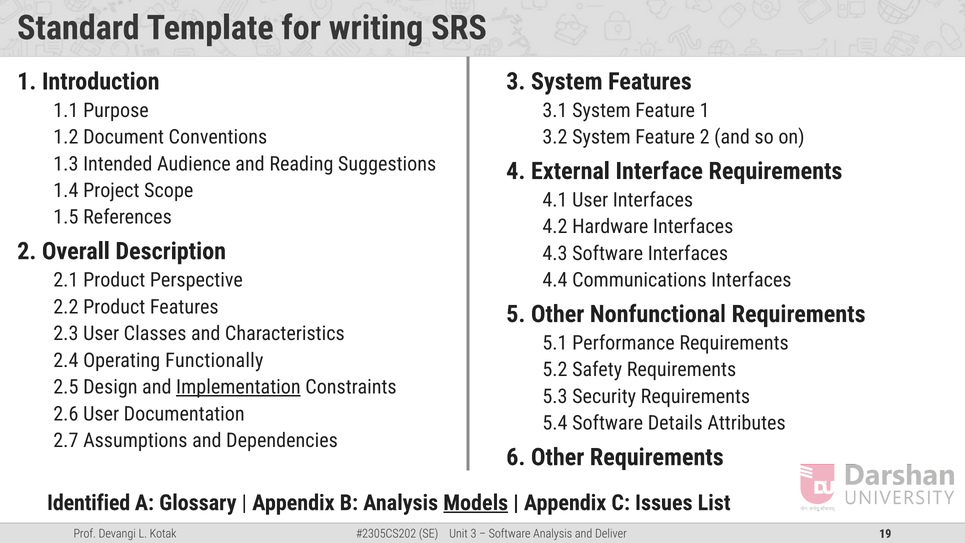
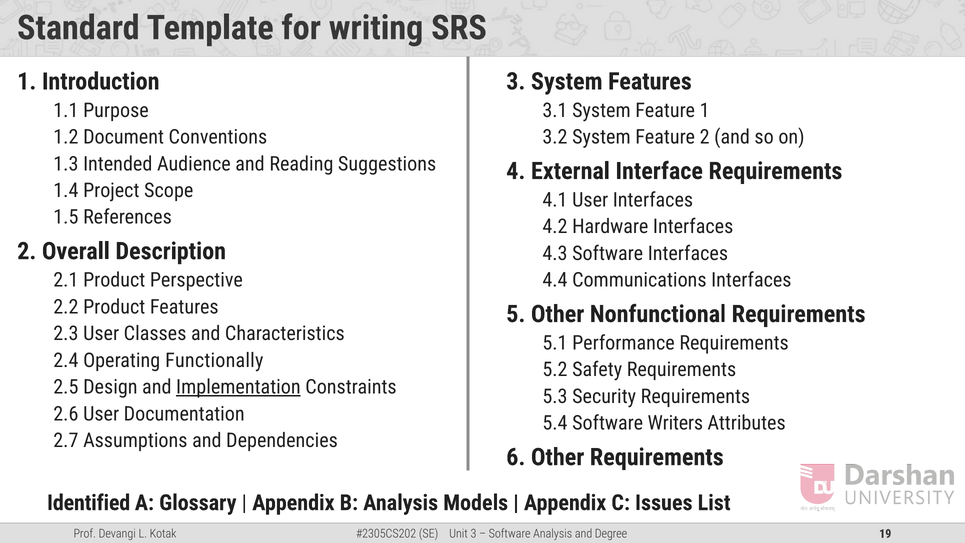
Details: Details -> Writers (675, 423)
Models underline: present -> none (476, 503)
Deliver: Deliver -> Degree (611, 534)
